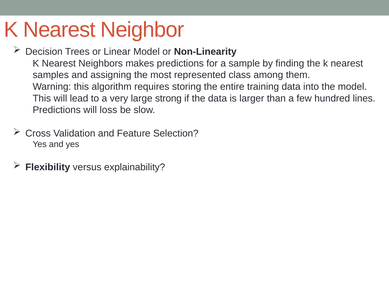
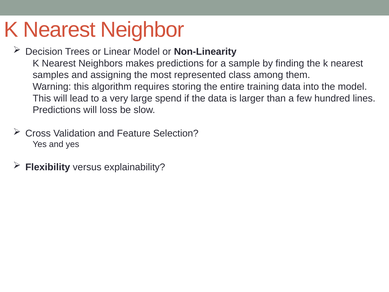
strong: strong -> spend (168, 98)
